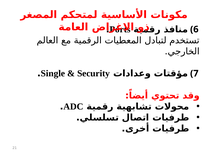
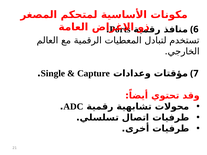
Security: Security -> Capture (94, 74)
